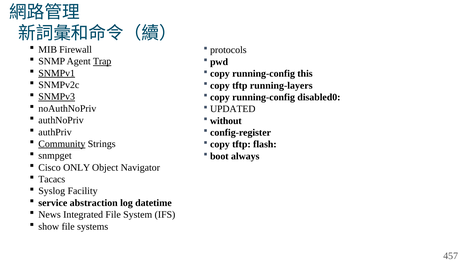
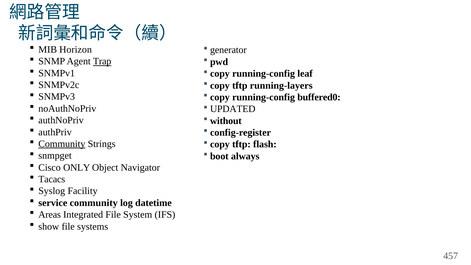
Firewall: Firewall -> Horizon (76, 50)
protocols: protocols -> generator (228, 50)
SNMPv1 underline: present -> none (57, 73)
this: this -> leaf (305, 74)
SNMPv3 underline: present -> none (57, 97)
disabled0: disabled0 -> buffered0 (319, 97)
service abstraction: abstraction -> community (94, 203)
News: News -> Areas (50, 215)
